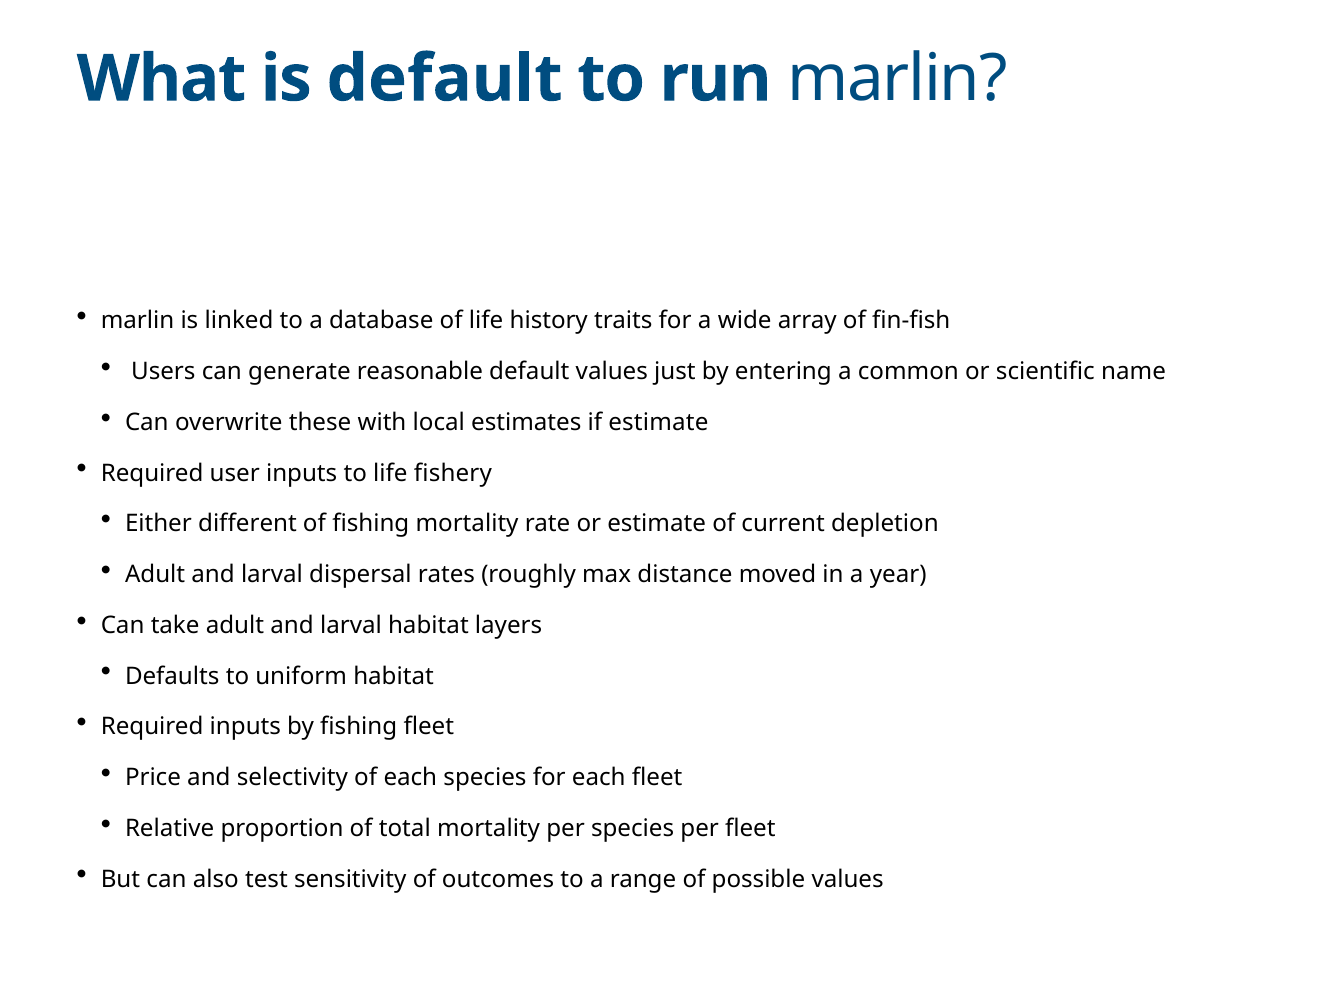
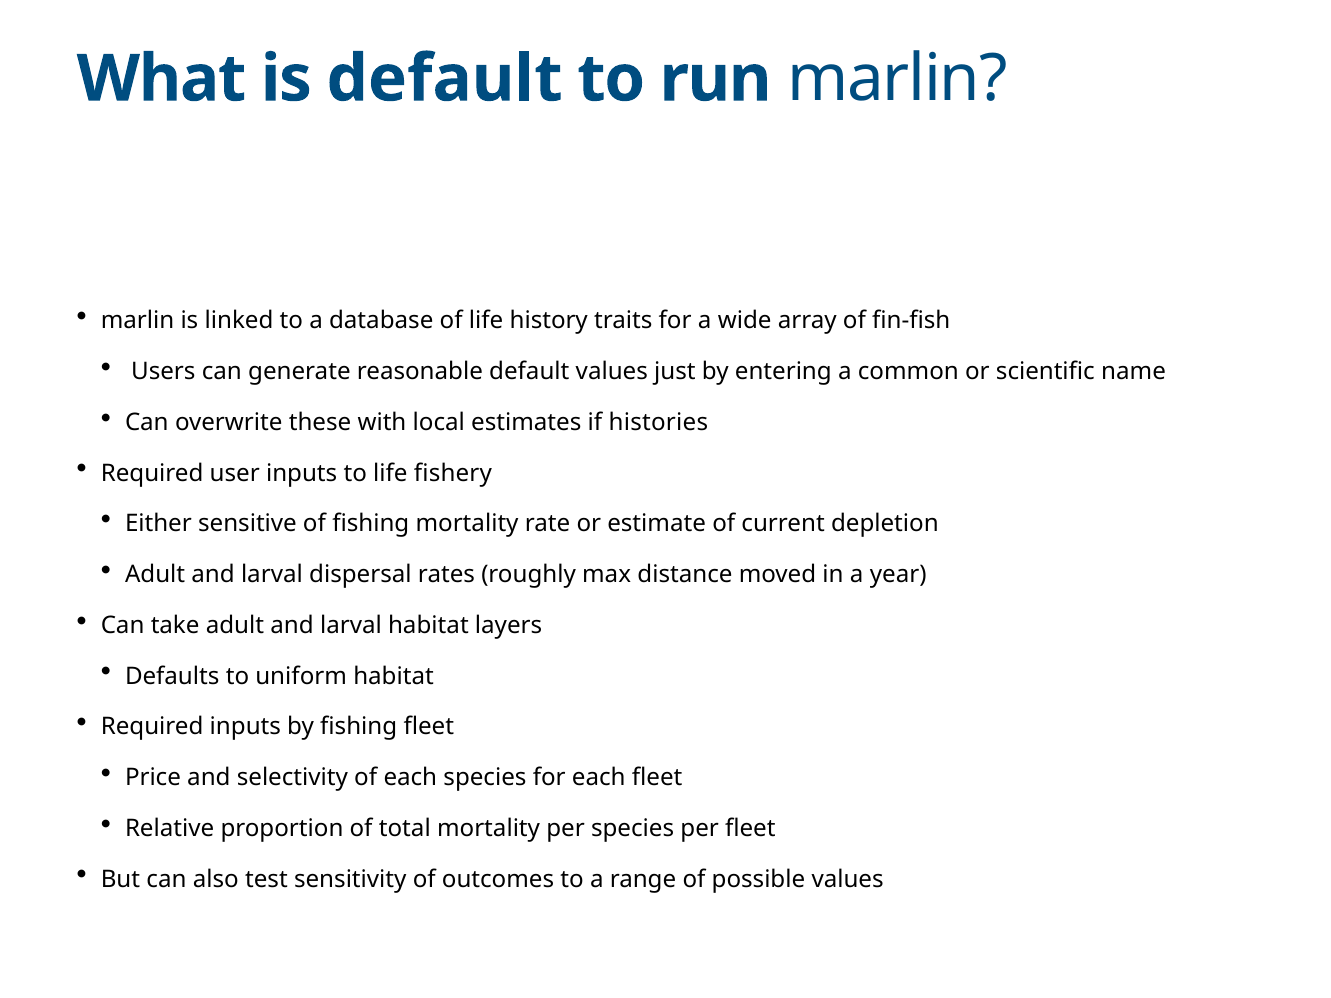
if estimate: estimate -> histories (658, 423)
different: different -> sensitive (247, 524)
